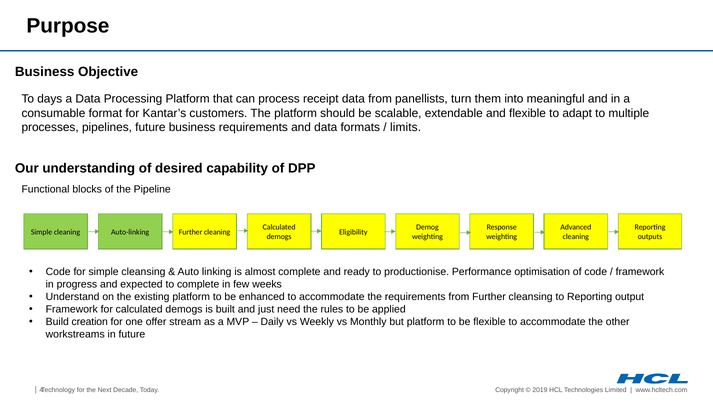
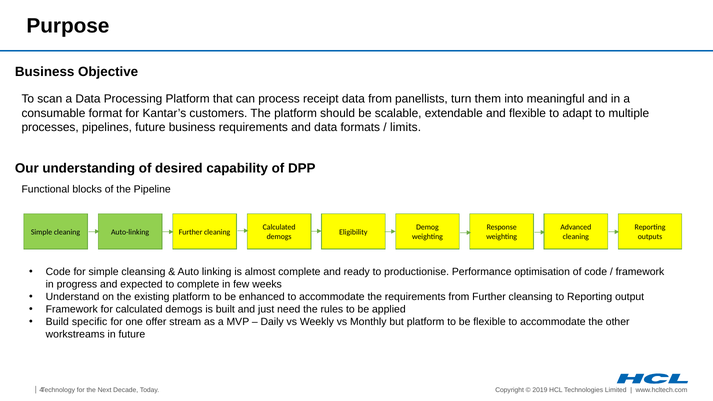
days: days -> scan (50, 99)
creation: creation -> specific (90, 322)
